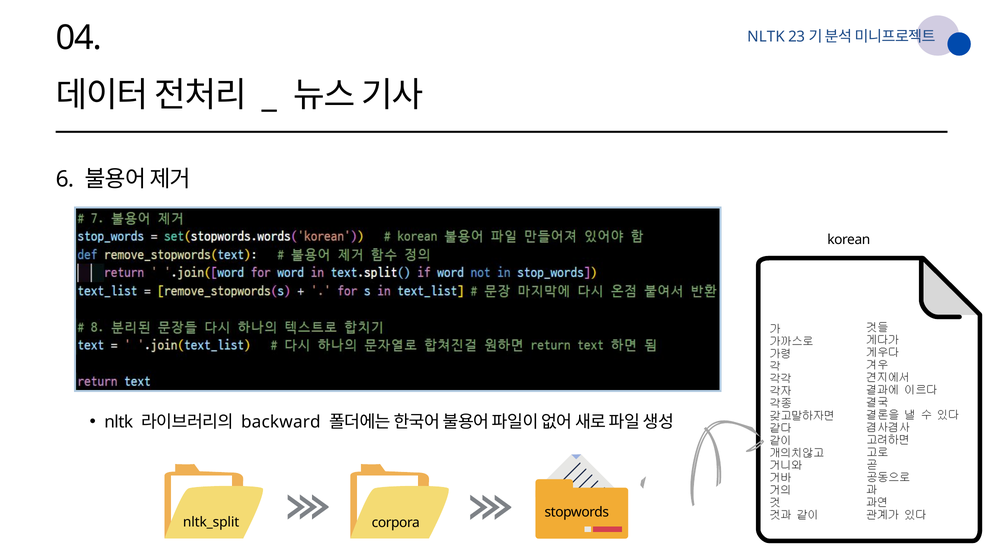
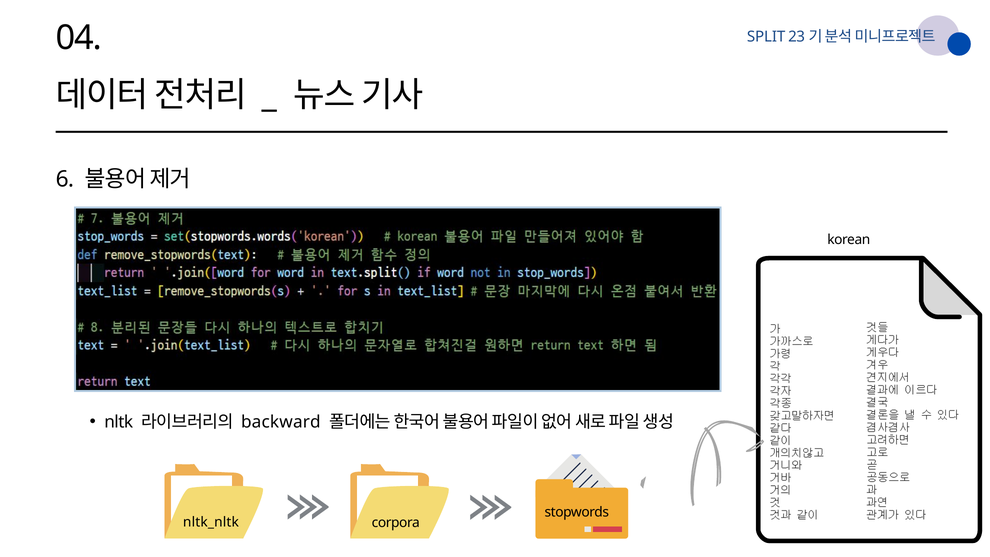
NLTK: NLTK -> SPLIT (766, 37)
nltk_split: nltk_split -> nltk_nltk (211, 522)
